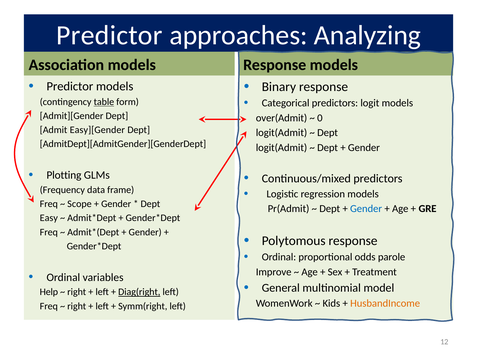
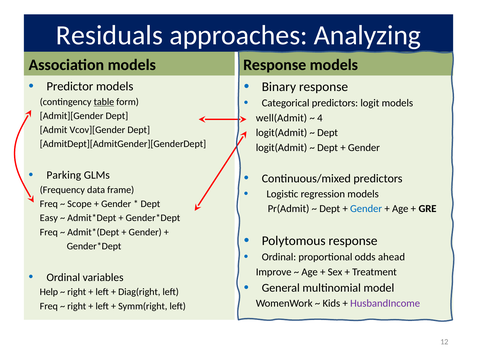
Predictor: Predictor -> Residuals (109, 35)
over(Admit: over(Admit -> well(Admit (281, 118)
0: 0 -> 4 (320, 118)
Easy][Gender: Easy][Gender -> Vcov][Gender (97, 130)
Plotting: Plotting -> Parking (64, 175)
parole: parole -> ahead (392, 257)
Diag(right underline: present -> none (139, 292)
HusbandIncome colour: orange -> purple (385, 303)
